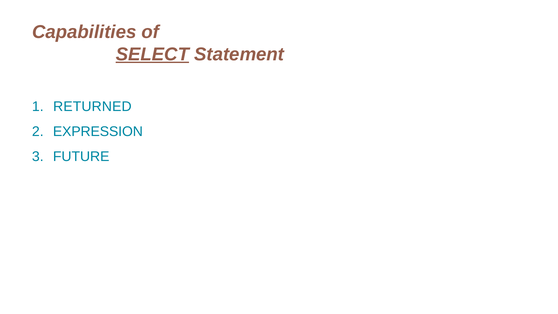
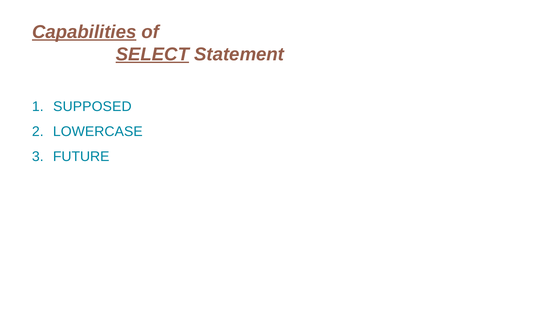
Capabilities underline: none -> present (84, 32)
RETURNED: RETURNED -> SUPPOSED (92, 106)
EXPRESSION: EXPRESSION -> LOWERCASE (98, 132)
